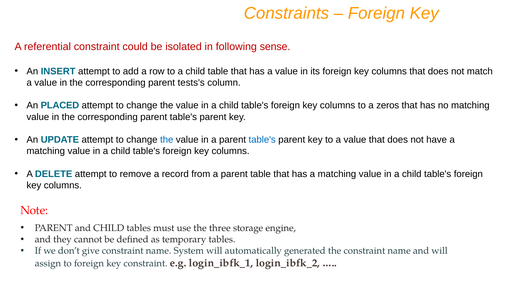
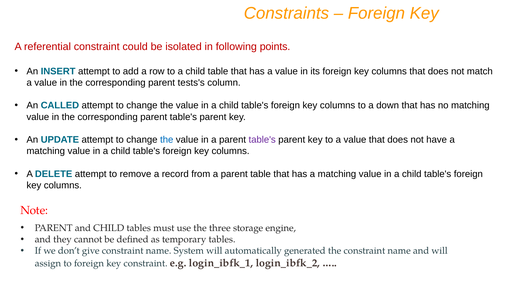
sense: sense -> points (275, 47)
PLACED: PLACED -> CALLED (60, 105)
zeros: zeros -> down (388, 105)
table's colour: blue -> purple (262, 140)
